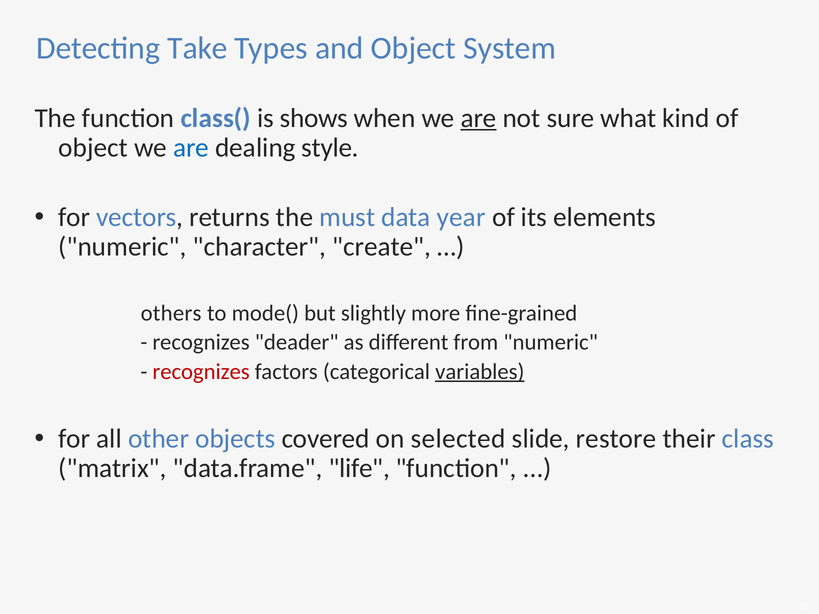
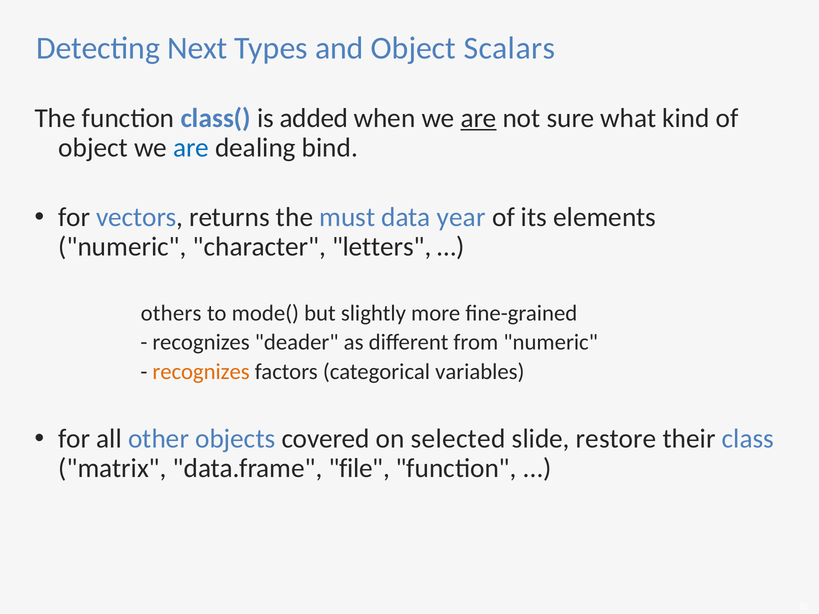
Take: Take -> Next (197, 48)
System: System -> Scalars (509, 48)
shows: shows -> added (314, 118)
style: style -> bind (330, 148)
create: create -> letters (382, 247)
recognizes colour: red -> orange (201, 372)
variables underline: present -> none (480, 372)
life: life -> file (359, 469)
